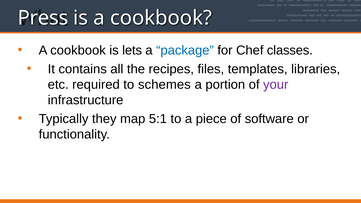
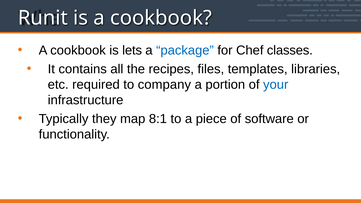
Press: Press -> Runit (43, 18)
schemes: schemes -> company (164, 85)
your colour: purple -> blue (276, 85)
5:1: 5:1 -> 8:1 (158, 119)
